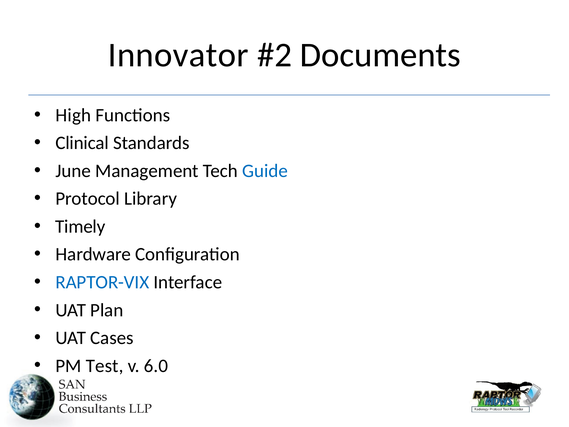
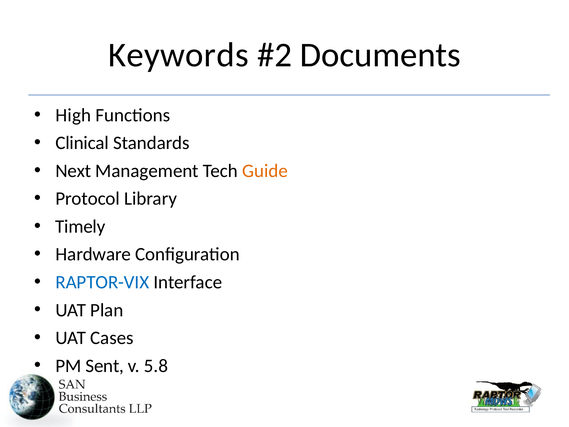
Innovator: Innovator -> Keywords (178, 55)
June: June -> Next (73, 171)
Guide colour: blue -> orange (265, 171)
Test: Test -> Sent (105, 366)
6.0: 6.0 -> 5.8 (156, 366)
